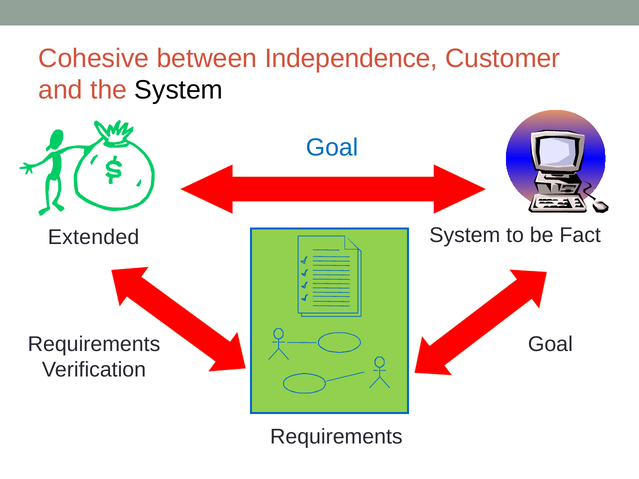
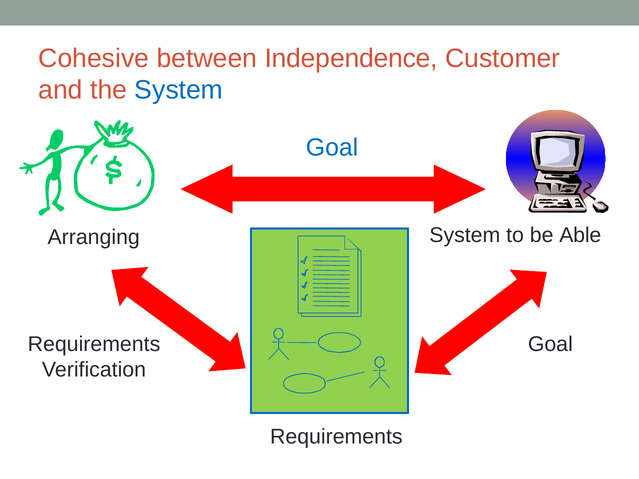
System colour: black -> blue (179, 90)
Extended: Extended -> Arranging (94, 237)
Fact: Fact -> Able (580, 235)
